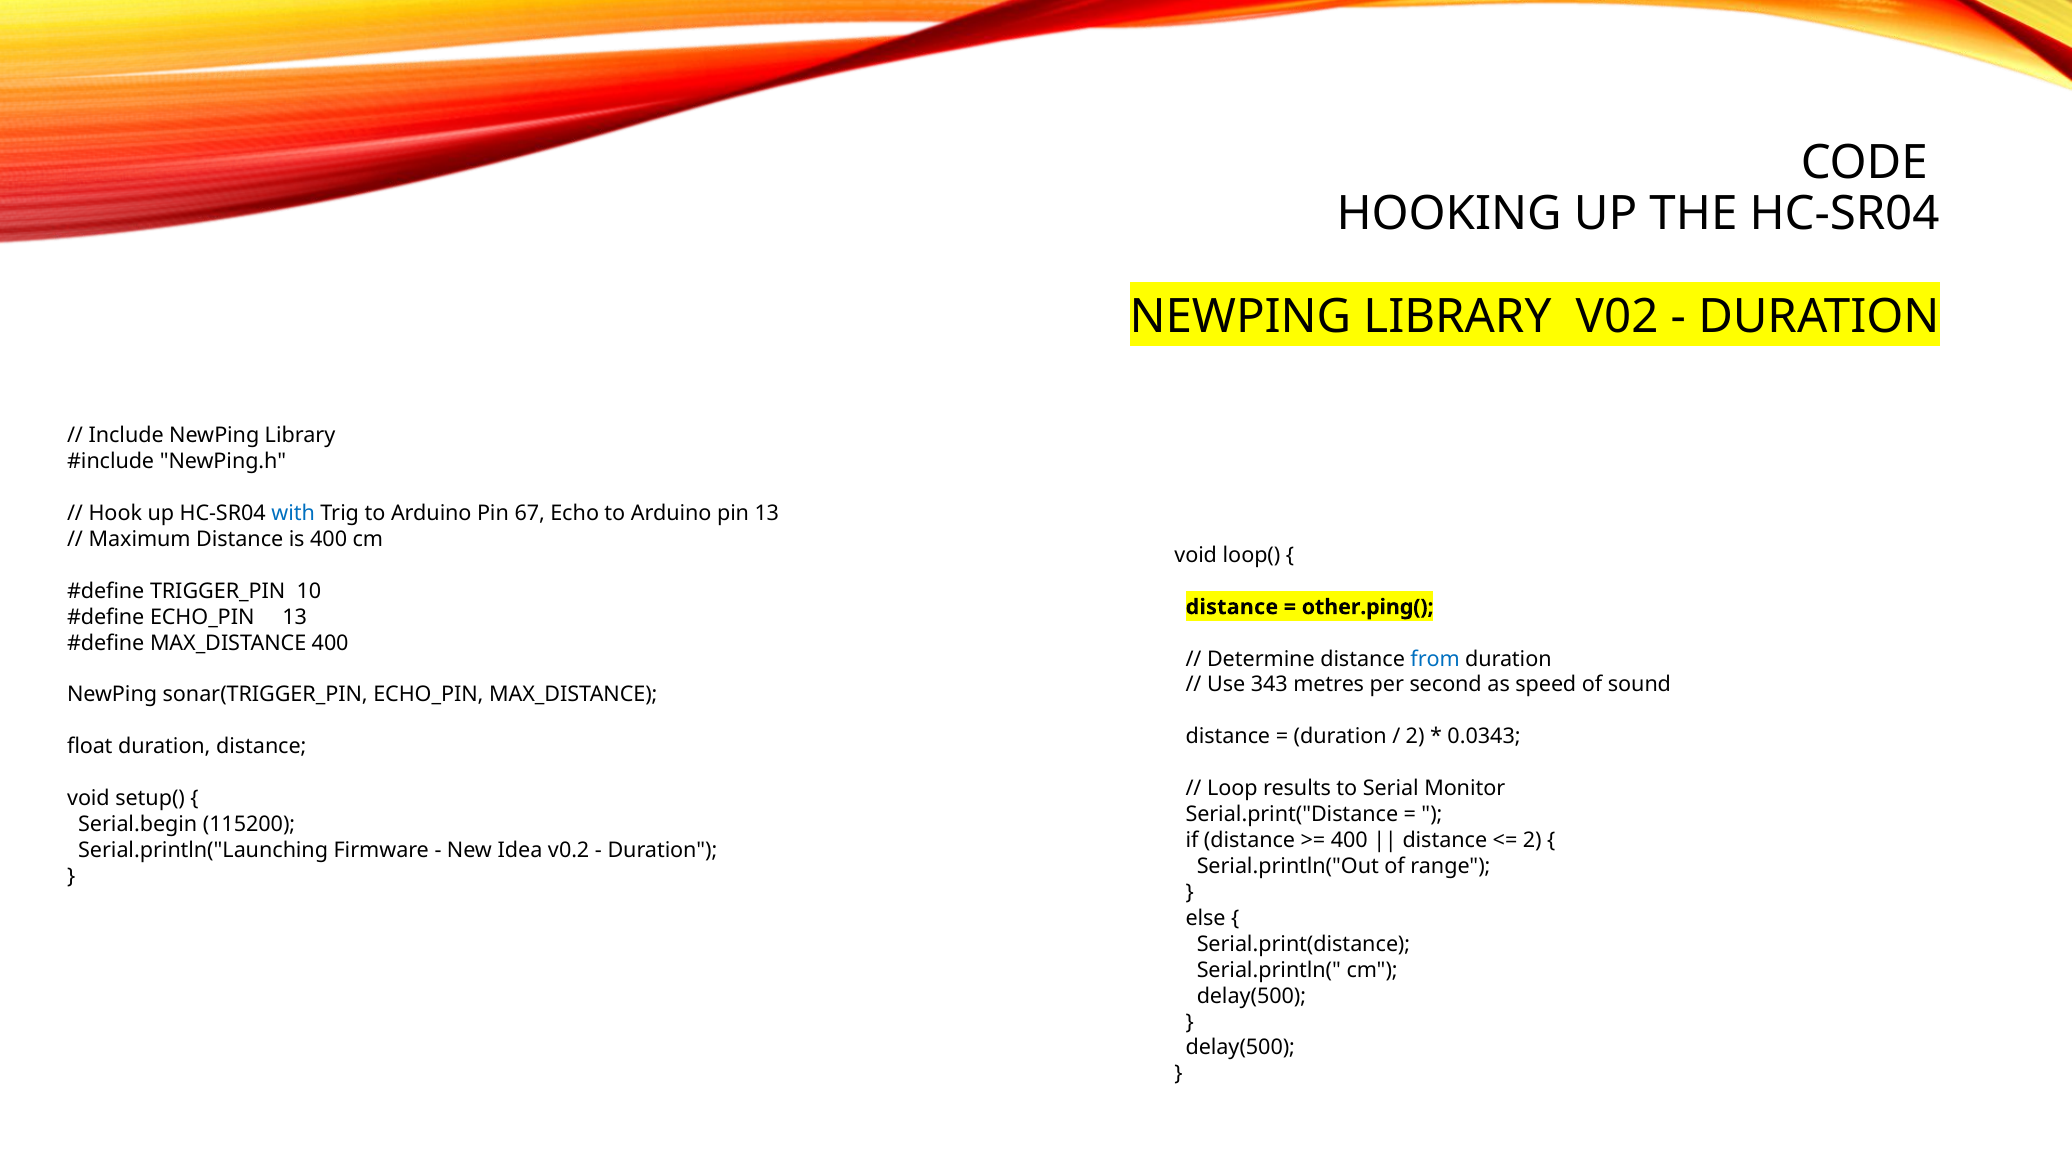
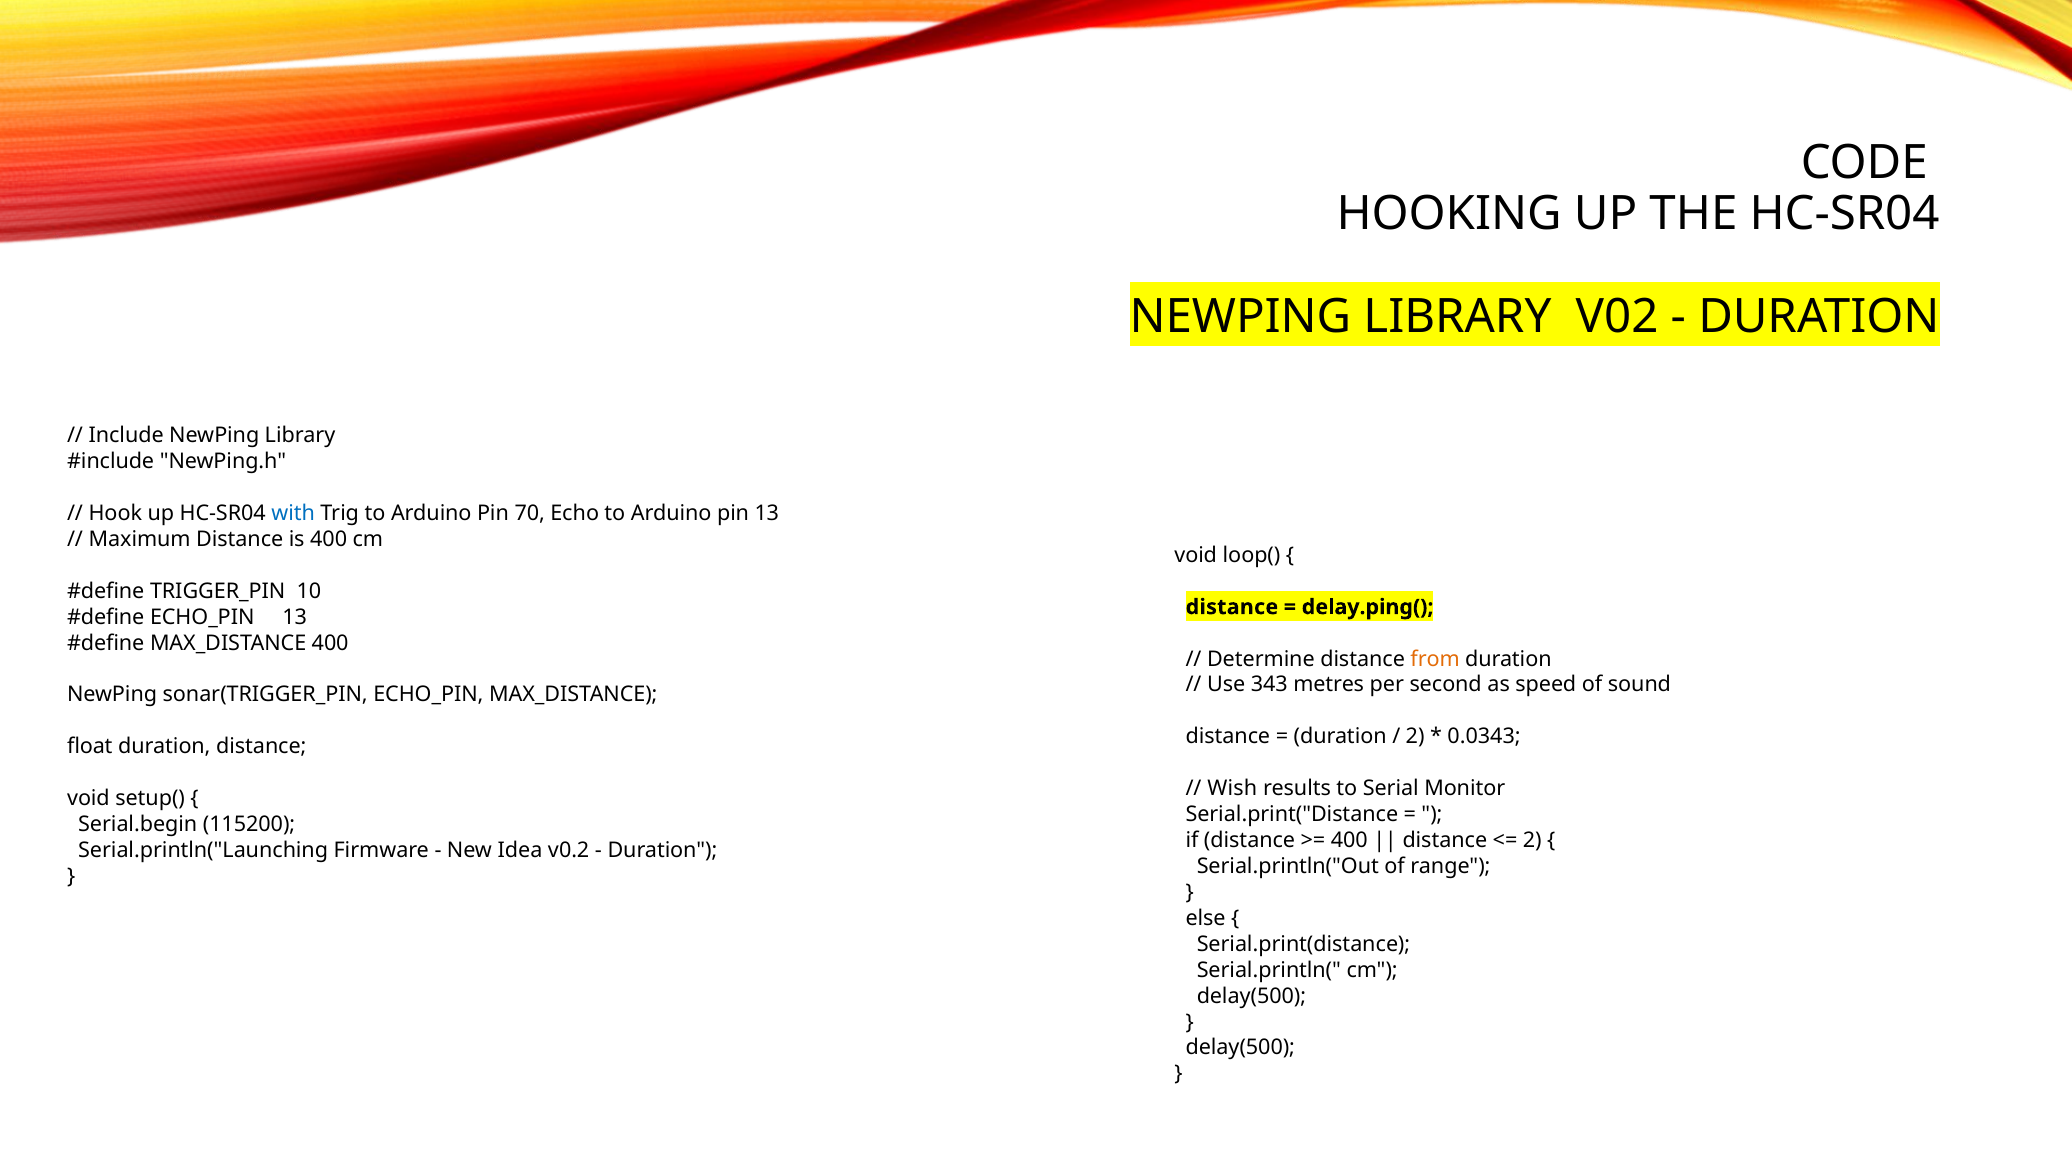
67: 67 -> 70 (530, 514)
other.ping(: other.ping( -> delay.ping( (1368, 607)
from colour: blue -> orange (1435, 659)
Loop: Loop -> Wish (1232, 789)
